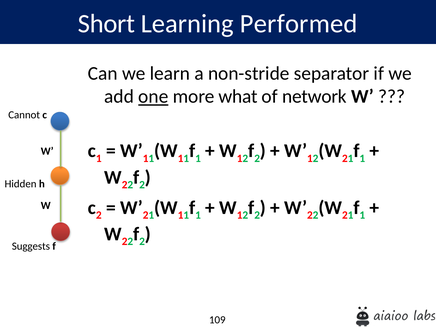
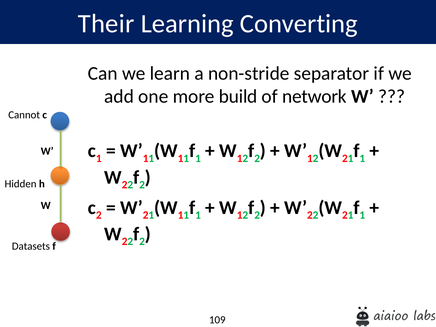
Short: Short -> Their (106, 24)
Performed: Performed -> Converting (299, 24)
one underline: present -> none (153, 97)
what: what -> build (238, 97)
Suggests: Suggests -> Datasets (31, 246)
